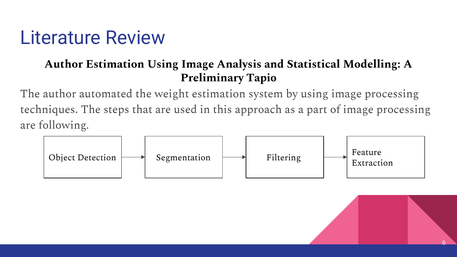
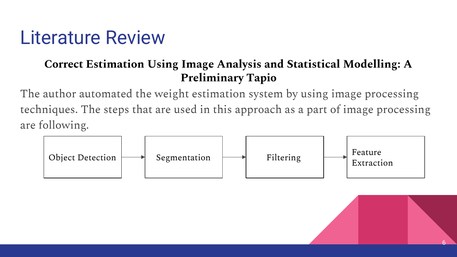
Author: Author -> Correct (64, 64)
